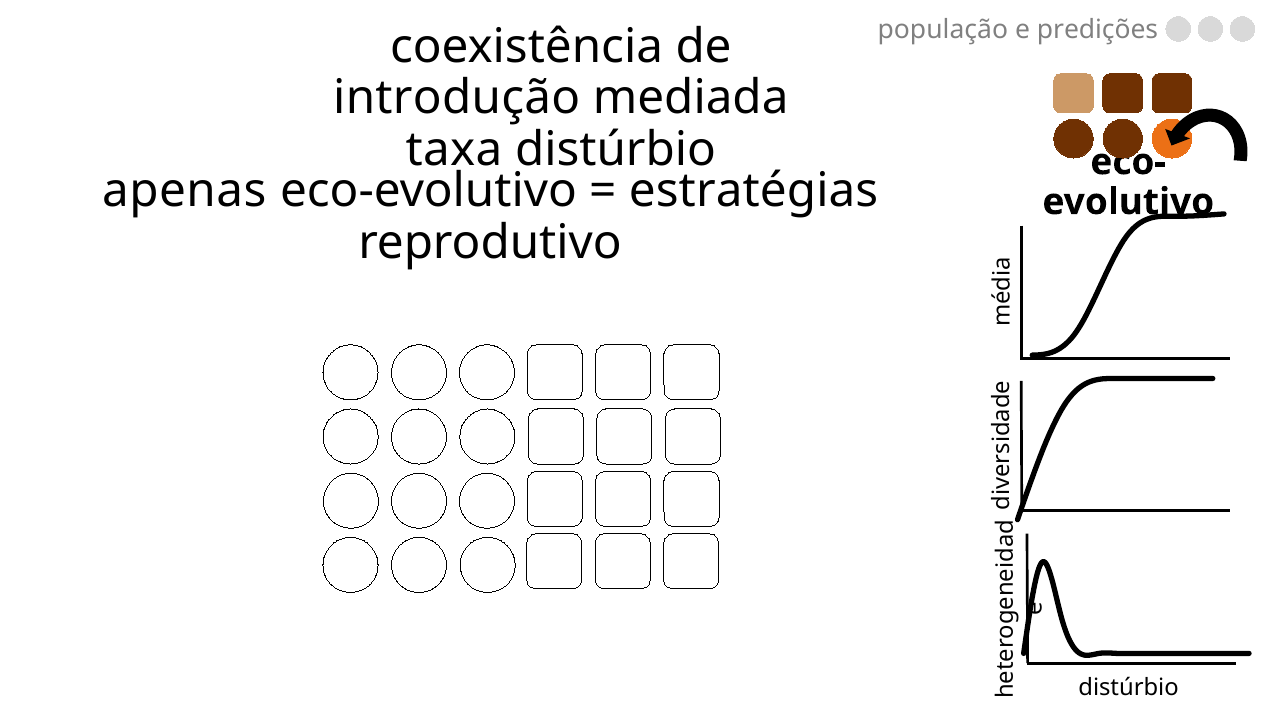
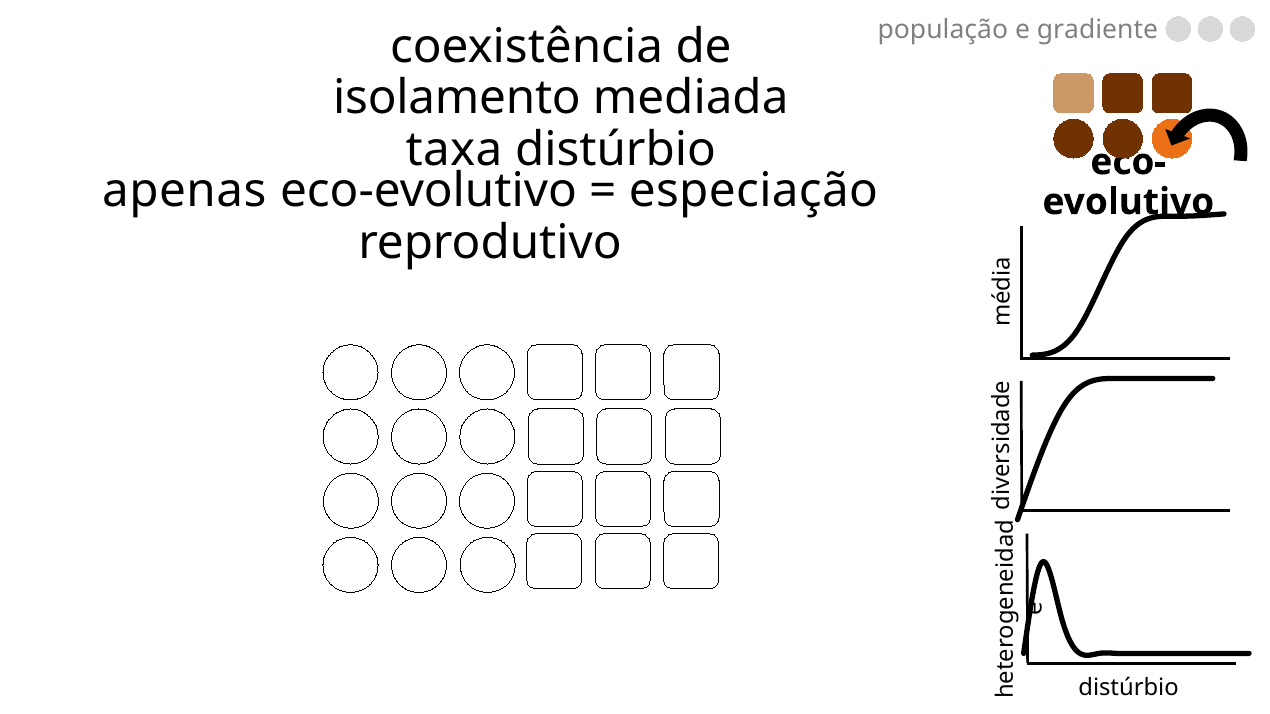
predições: predições -> gradiente (1098, 30)
introdução: introdução -> isolamento (457, 98)
estratégias: estratégias -> especiação (753, 191)
